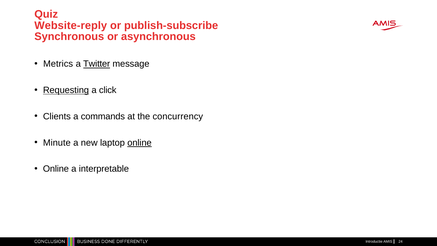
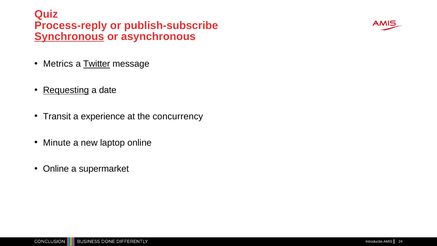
Website-reply: Website-reply -> Process-reply (71, 26)
Synchronous underline: none -> present (69, 37)
click: click -> date (108, 90)
Clients: Clients -> Transit (57, 116)
commands: commands -> experience (103, 116)
online underline: present -> none (139, 143)
interpretable: interpretable -> supermarket (104, 169)
